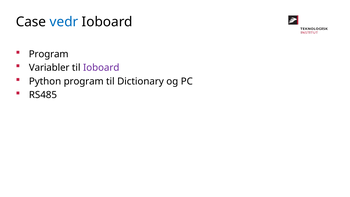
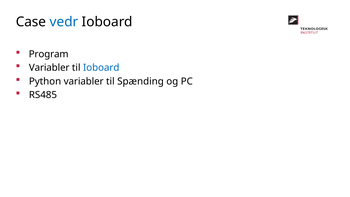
Ioboard colour: purple -> blue (101, 68)
Python program: program -> variabler (84, 81)
Dictionary: Dictionary -> Spænding (140, 81)
